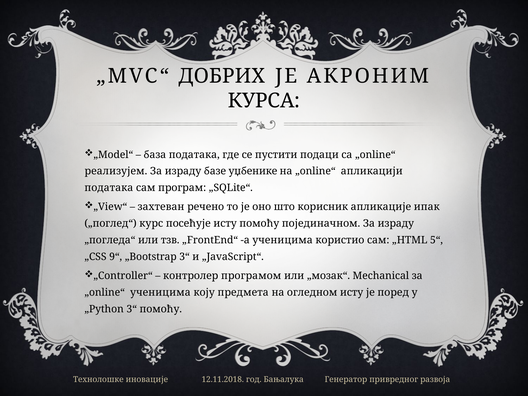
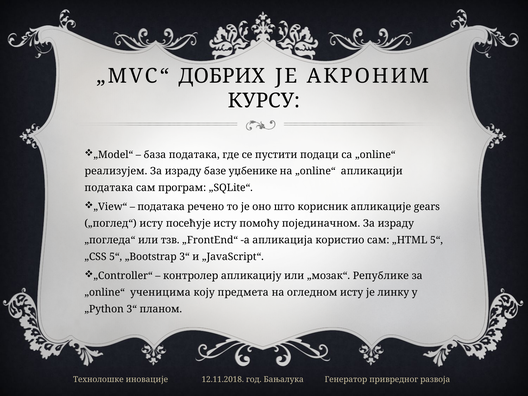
КУРСА: КУРСА -> КУРСУ (264, 101)
захтеван: захтеван -> података (161, 207)
ипак: ипак -> gears (427, 207)
„поглед“ курс: курс -> исту (151, 224)
а ученицима: ученицима -> апликација (283, 240)
„CSS 9“: 9“ -> 5“ (116, 257)
програмом: програмом -> апликацију (251, 276)
Mechanical: Mechanical -> Републике (381, 276)
поред: поред -> линку (393, 292)
3“ помоћу: помоћу -> планом (161, 309)
